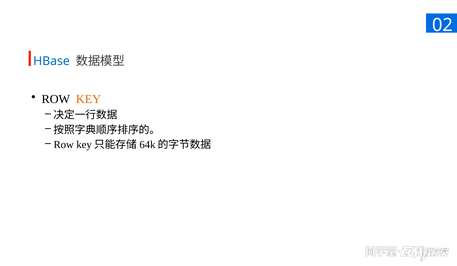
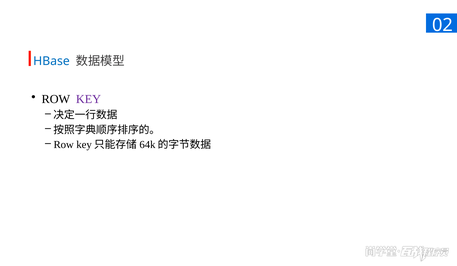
KEY colour: orange -> purple (88, 99)
